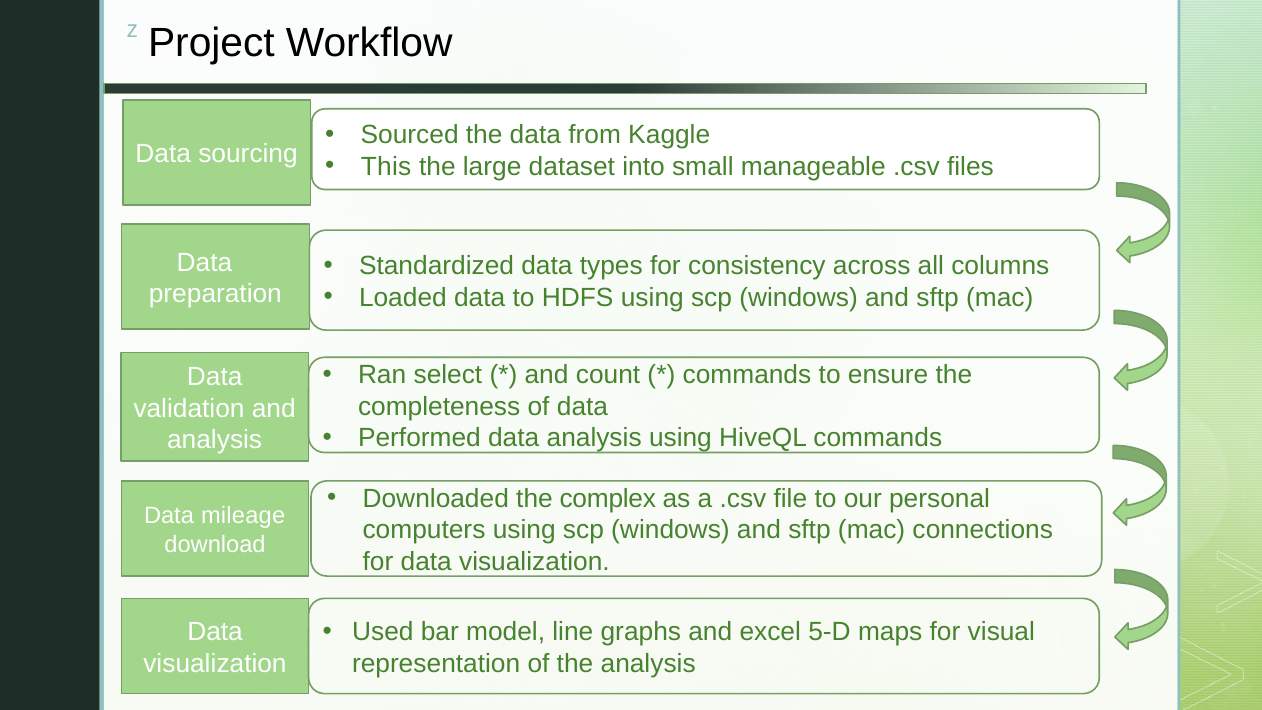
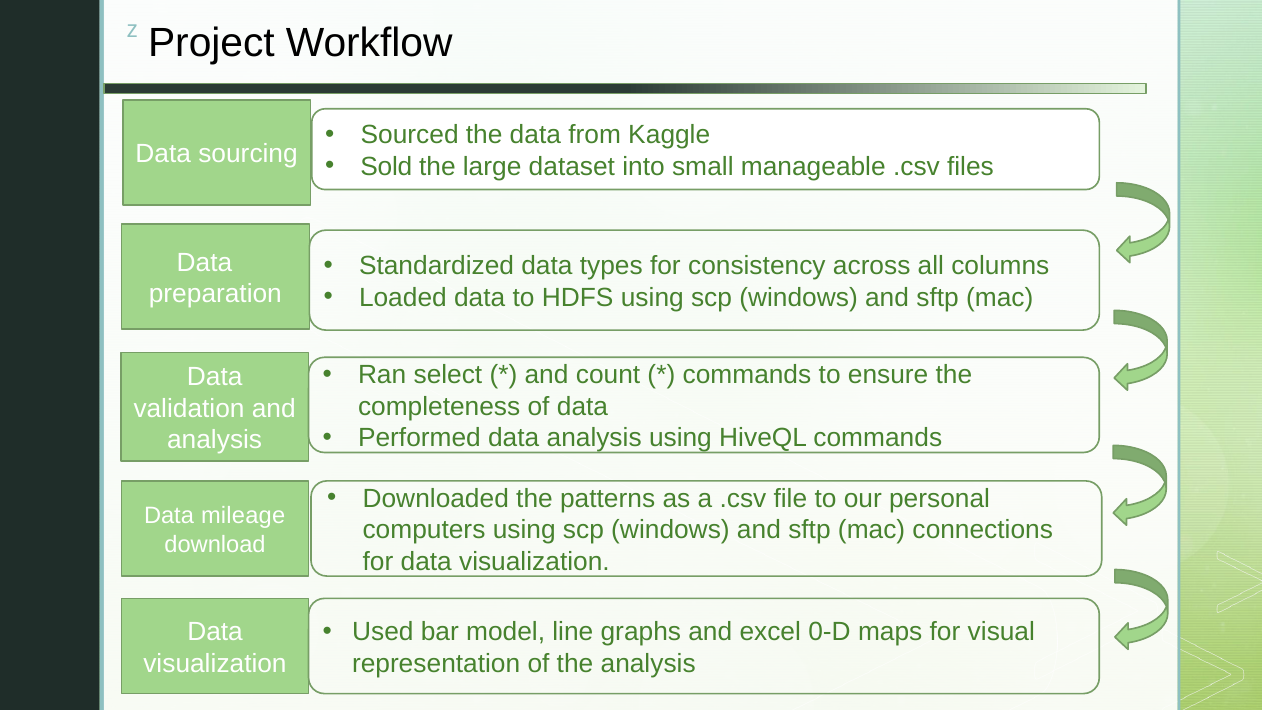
This: This -> Sold (386, 167)
complex: complex -> patterns (608, 498)
5-D: 5-D -> 0-D (830, 632)
